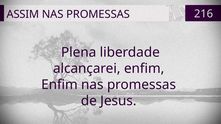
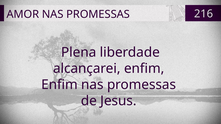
ASSIM: ASSIM -> AMOR (23, 14)
